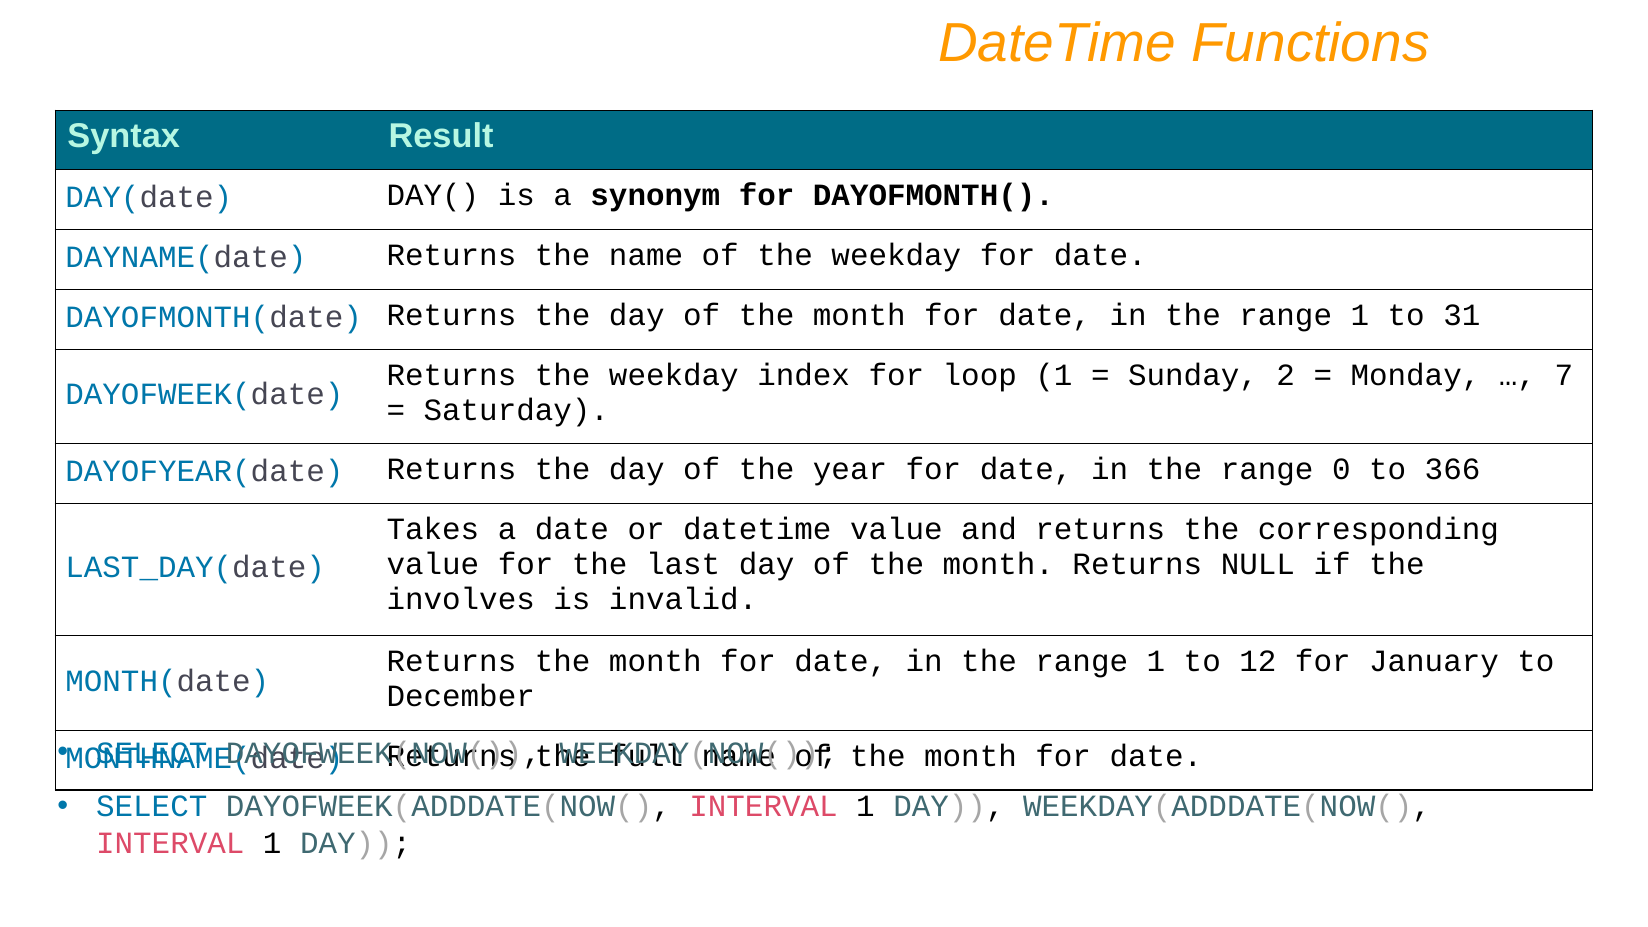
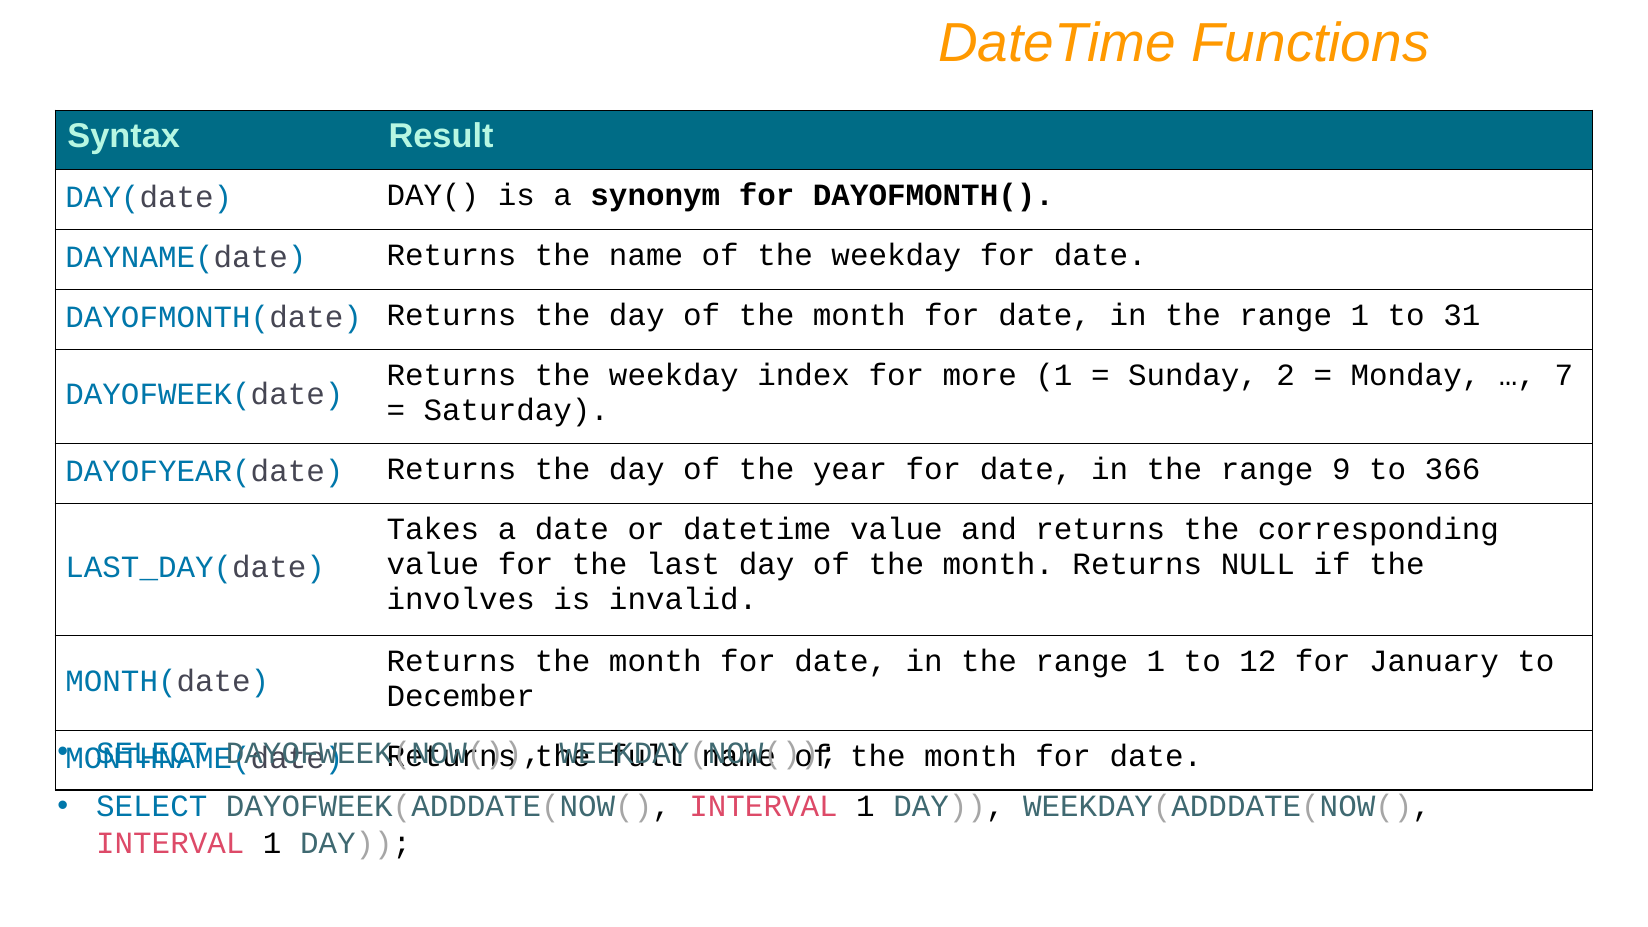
loop: loop -> more (980, 375)
0: 0 -> 9 (1341, 470)
